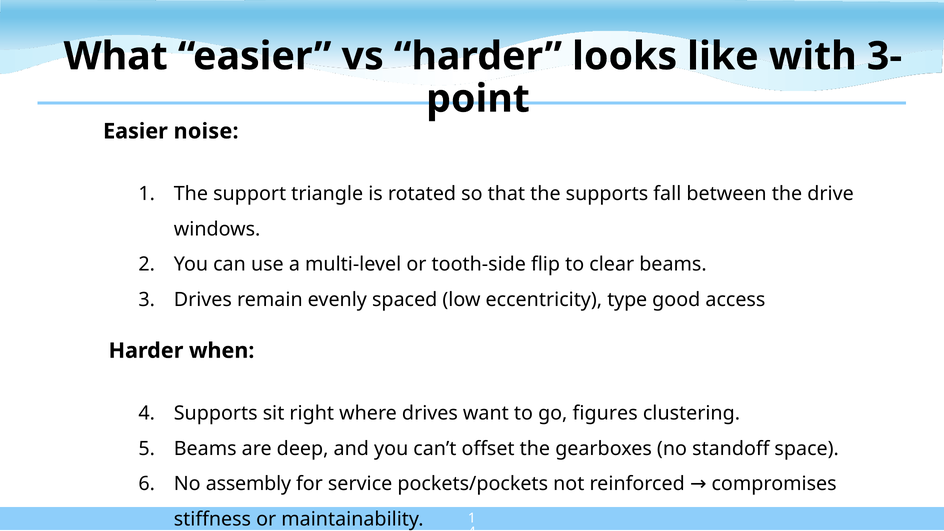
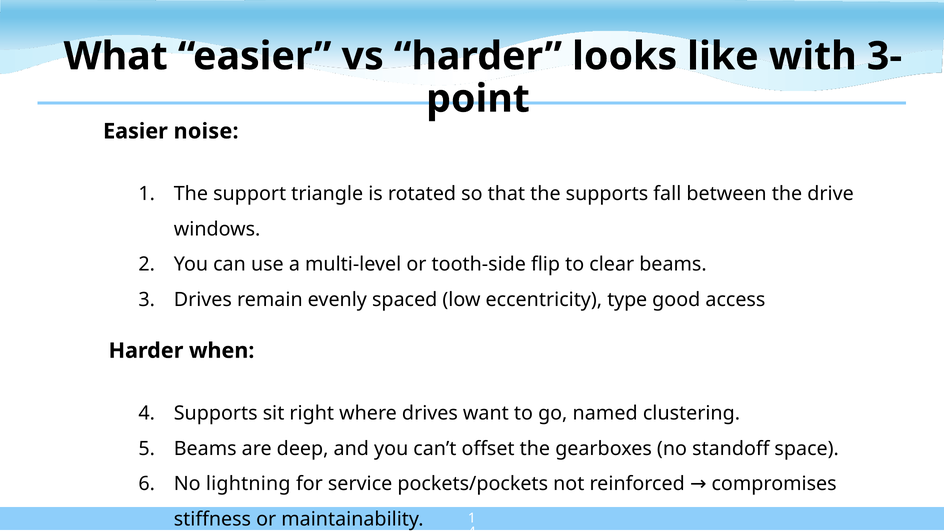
figures: figures -> named (605, 413)
assembly: assembly -> lightning (248, 484)
